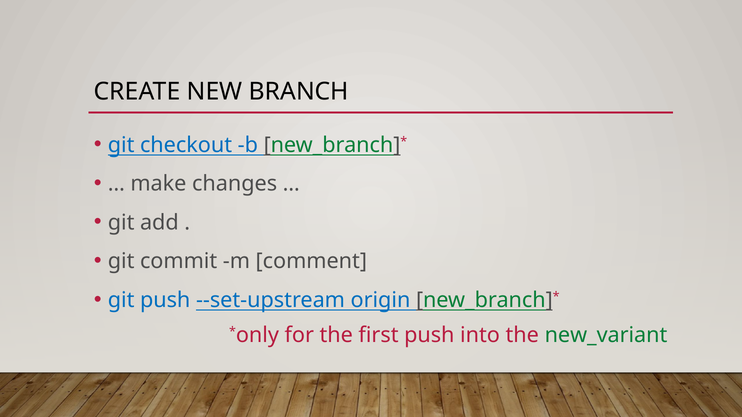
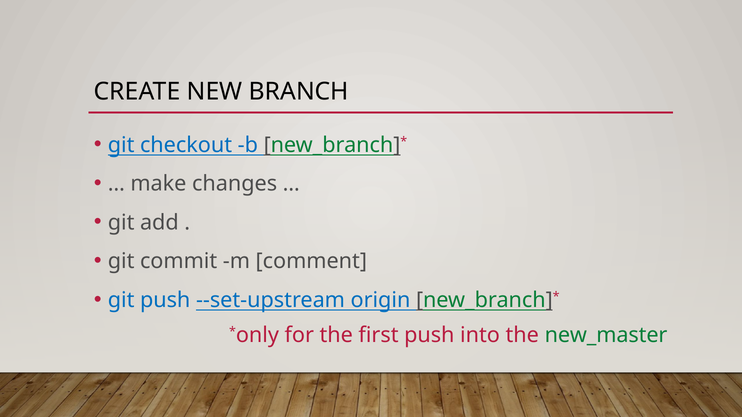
new_variant: new_variant -> new_master (606, 336)
